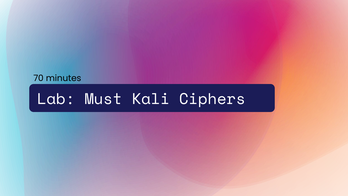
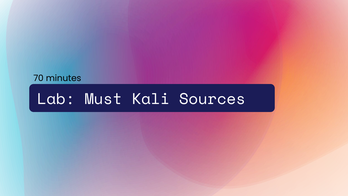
Ciphers: Ciphers -> Sources (212, 99)
